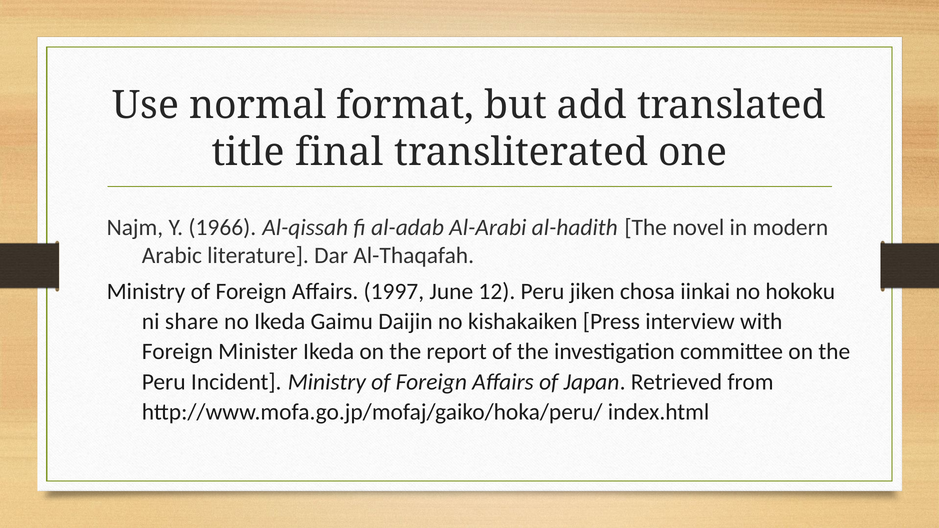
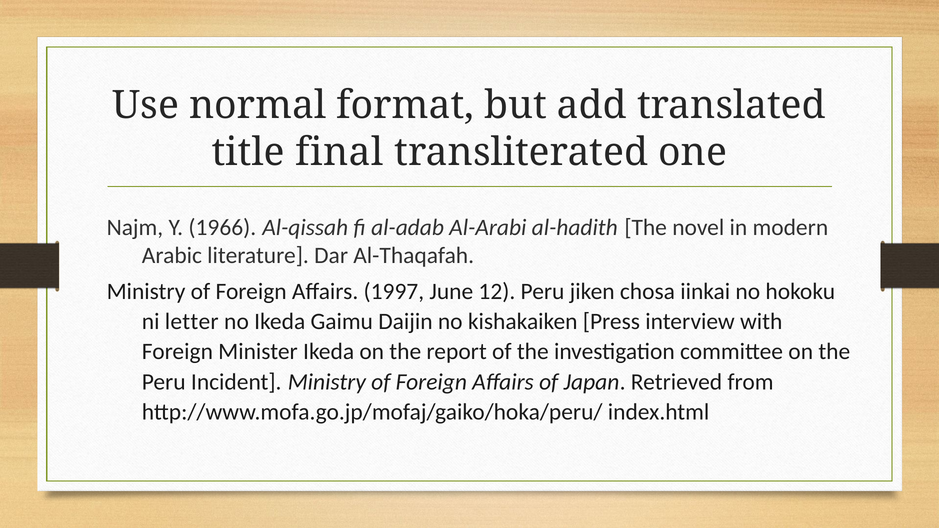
share: share -> letter (192, 322)
